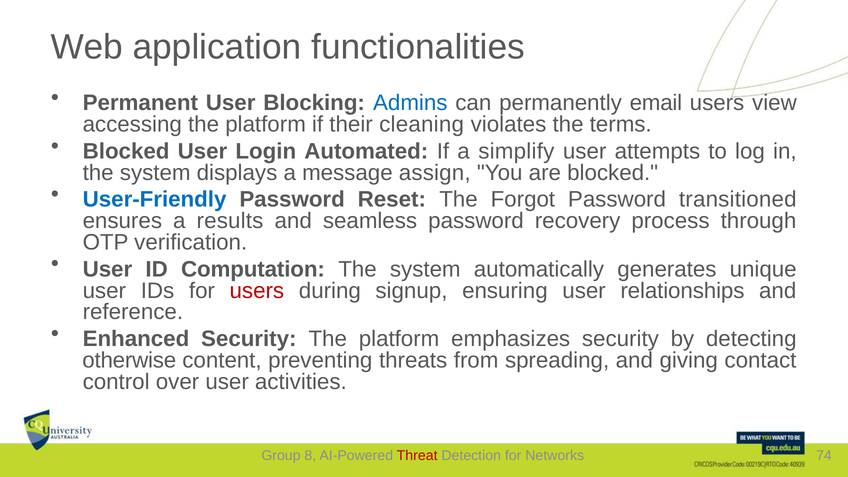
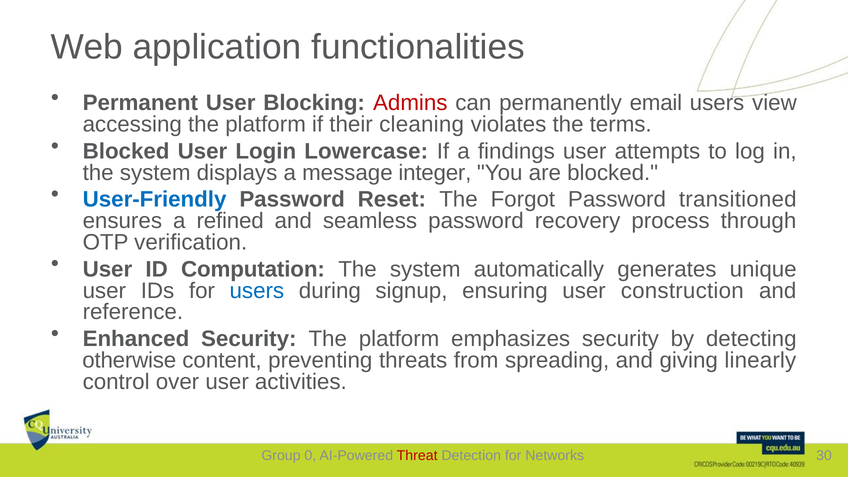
Admins colour: blue -> red (410, 103)
Automated: Automated -> Lowercase (366, 151)
simplify: simplify -> findings (516, 151)
assign: assign -> integer (435, 173)
results: results -> refined (230, 221)
users colour: red -> blue (257, 291)
relationships: relationships -> construction (682, 291)
contact: contact -> linearly (760, 360)
8: 8 -> 0 (310, 456)
74: 74 -> 30 (824, 456)
